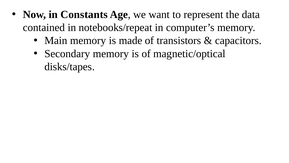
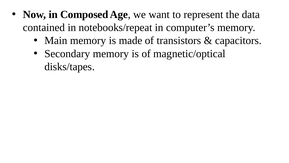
Constants: Constants -> Composed (84, 14)
